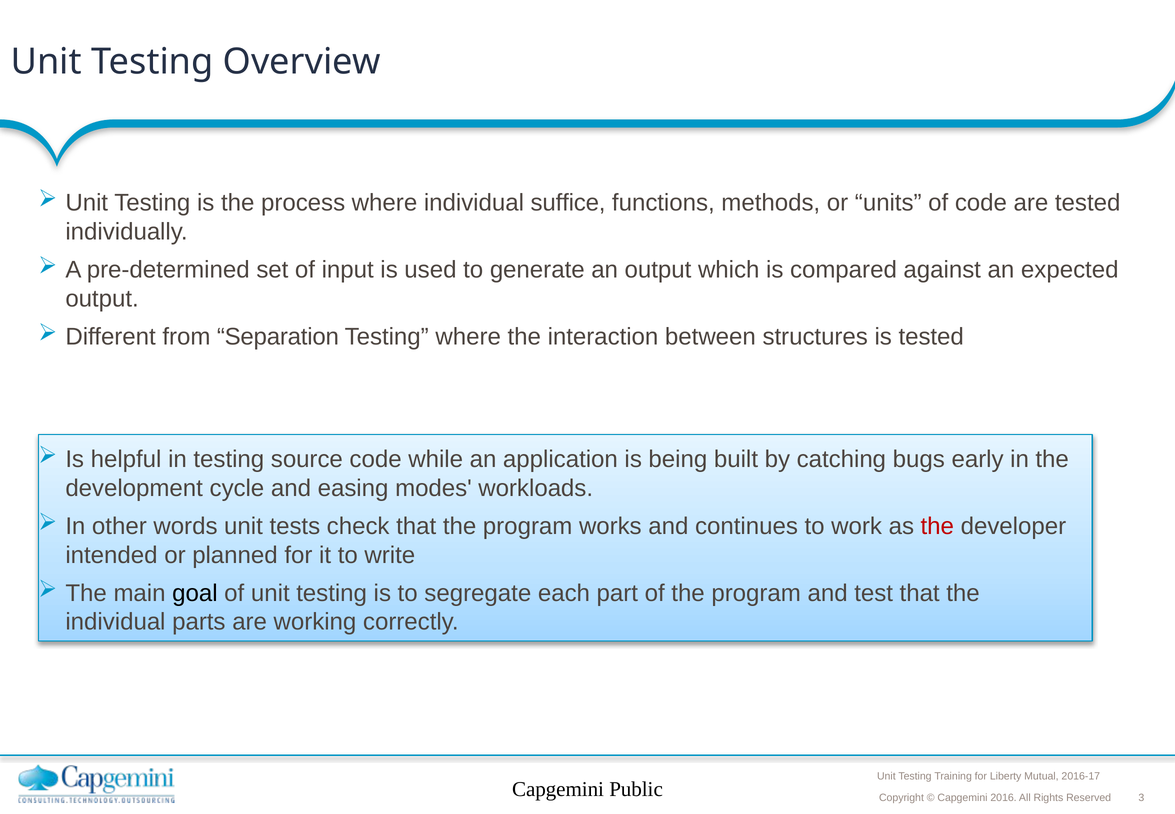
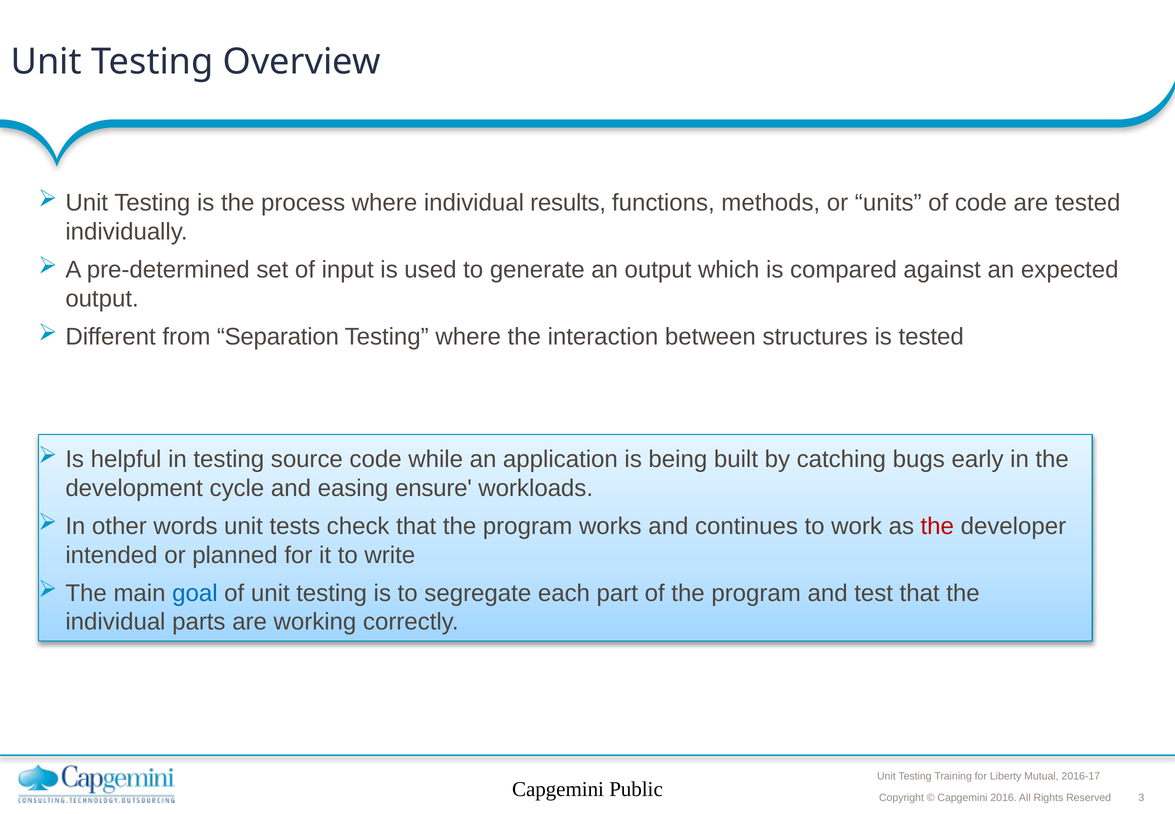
suffice: suffice -> results (568, 203)
modes: modes -> ensure (434, 488)
goal colour: black -> blue (195, 593)
